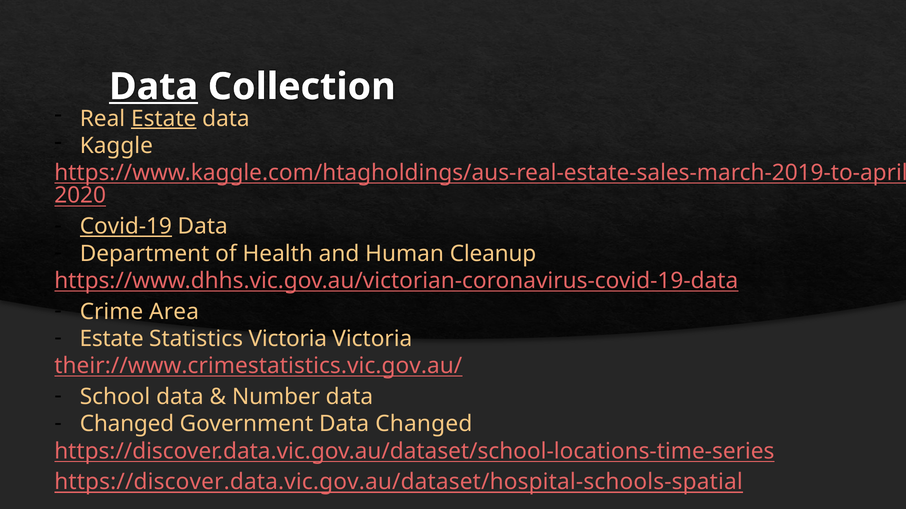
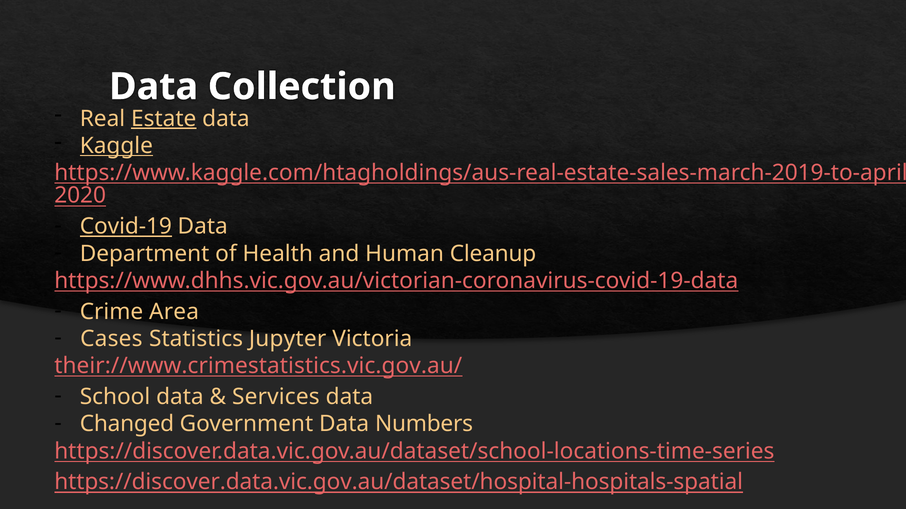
Data underline: present -> none (154, 87)
Kaggle underline: none -> present (116, 146)
Estate: Estate -> Cases (111, 339)
Statistics Victoria: Victoria -> Jupyter (288, 339)
Number: Number -> Services (276, 397)
Data Changed: Changed -> Numbers (424, 424)
https://discover.data.vic.gov.au/dataset/hospital-schools-spatial: https://discover.data.vic.gov.au/dataset/hospital-schools-spatial -> https://discover.data.vic.gov.au/dataset/hospital-hospitals-spatial (399, 483)
